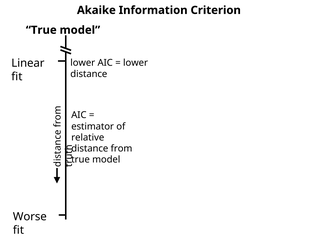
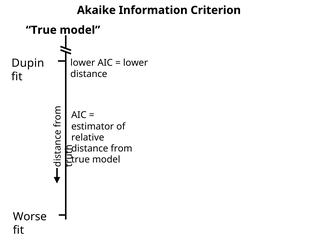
Linear: Linear -> Dupin (28, 63)
